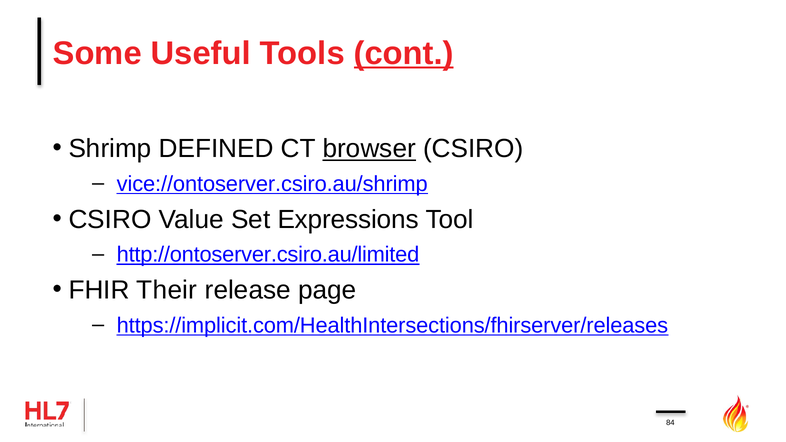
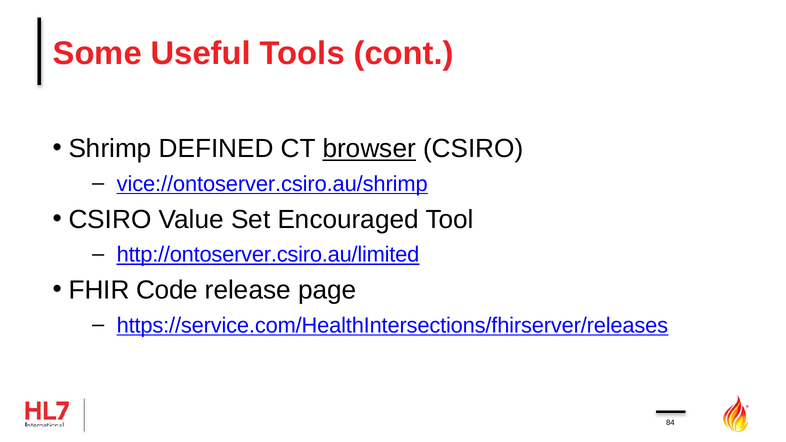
cont underline: present -> none (404, 54)
Expressions: Expressions -> Encouraged (348, 220)
Their: Their -> Code (167, 290)
https://implicit.com/HealthIntersections/fhirserver/releases: https://implicit.com/HealthIntersections/fhirserver/releases -> https://service.com/HealthIntersections/fhirserver/releases (392, 325)
